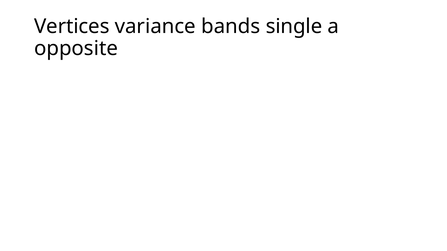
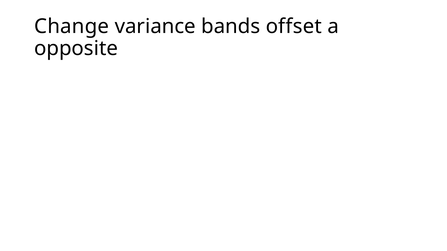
Vertices: Vertices -> Change (72, 26)
single: single -> offset (294, 26)
